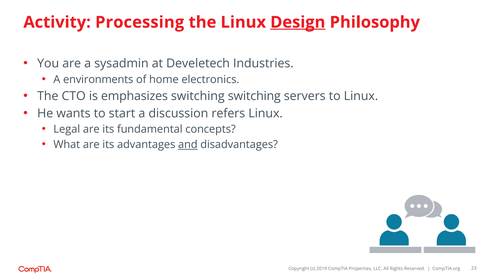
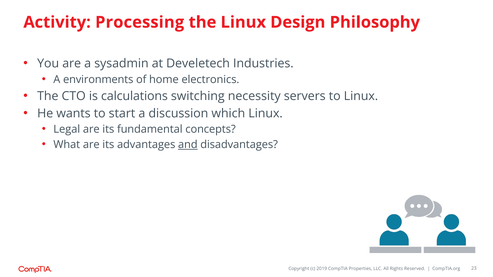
Design underline: present -> none (298, 22)
emphasizes: emphasizes -> calculations (134, 96)
switching switching: switching -> necessity (254, 96)
refers: refers -> which (228, 113)
